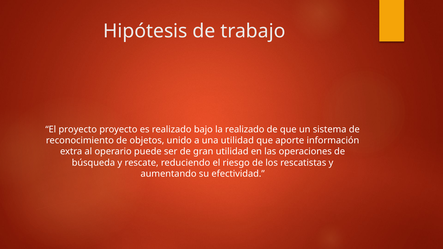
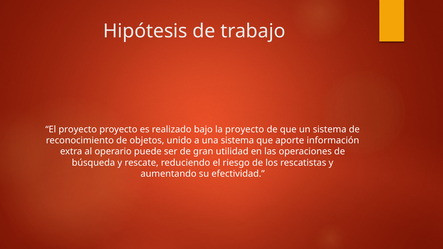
la realizado: realizado -> proyecto (245, 130)
una utilidad: utilidad -> sistema (237, 141)
